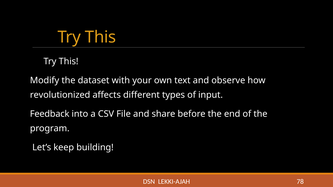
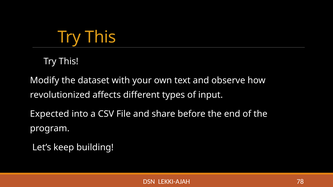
Feedback: Feedback -> Expected (50, 114)
